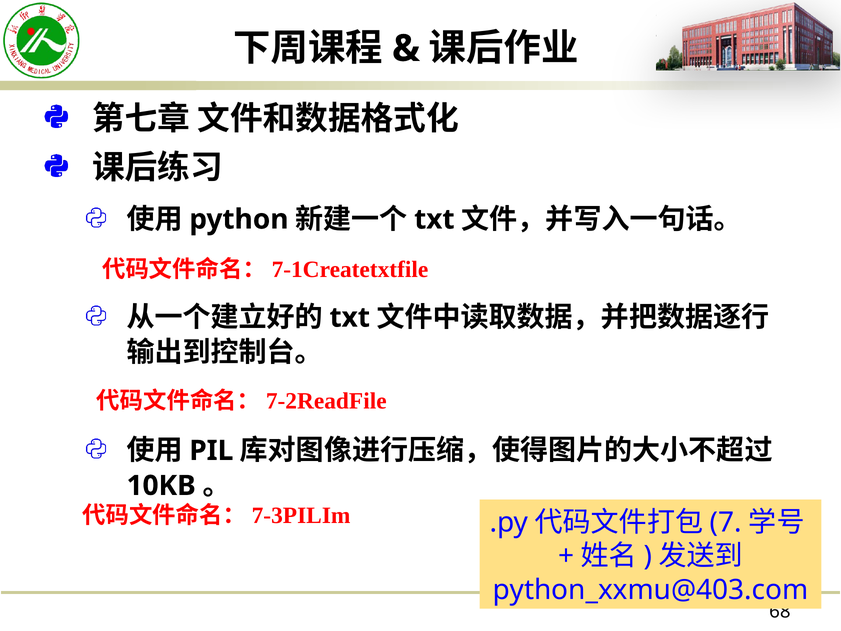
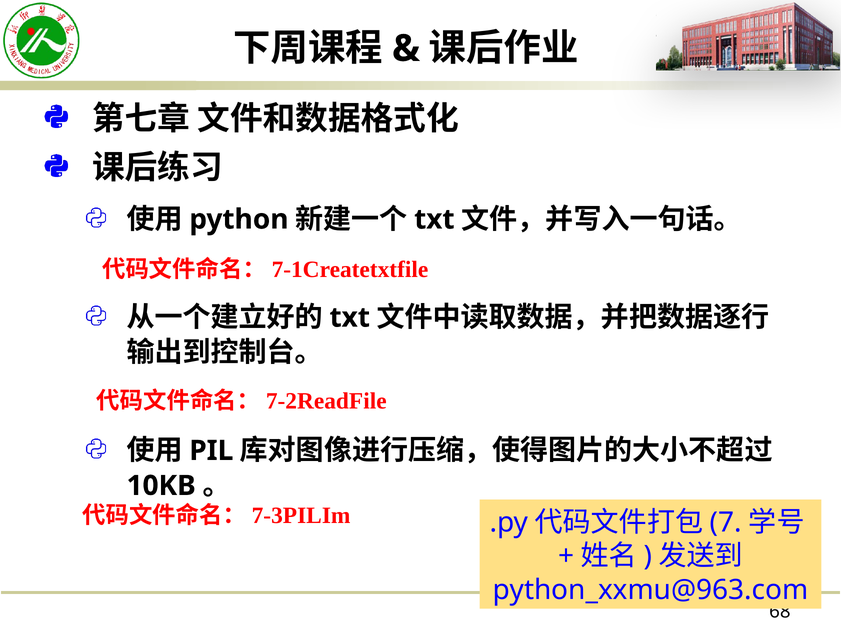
python_xxmu@403.com: python_xxmu@403.com -> python_xxmu@963.com (650, 590)
